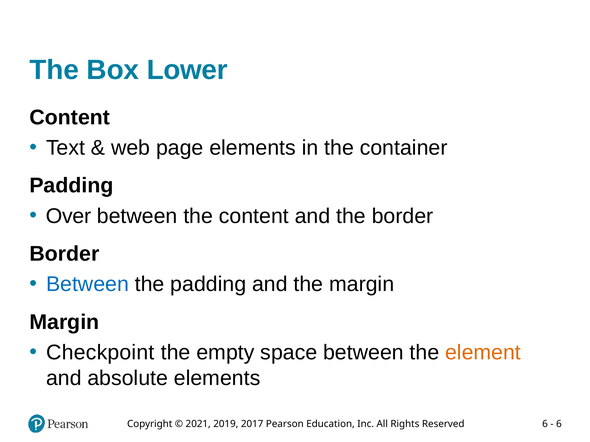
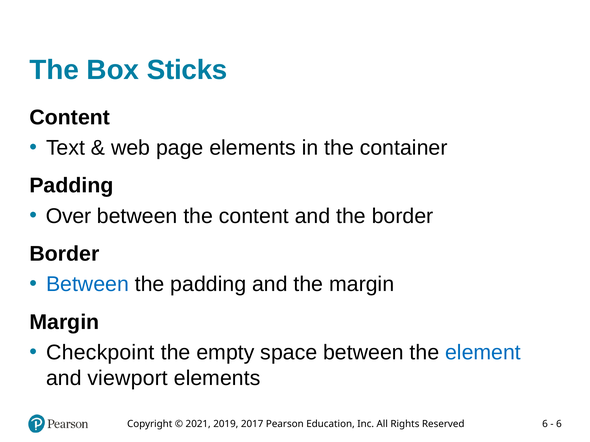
Lower: Lower -> Sticks (187, 70)
element colour: orange -> blue (483, 353)
absolute: absolute -> viewport (128, 378)
